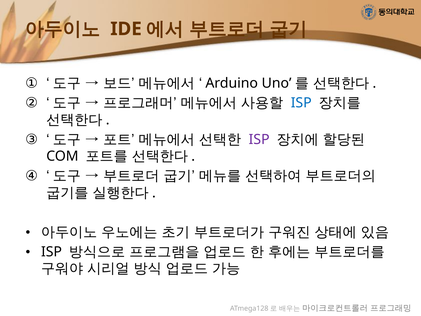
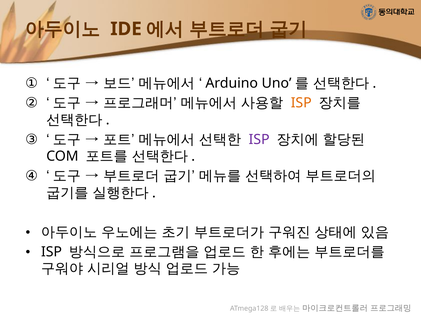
ISP colour: blue -> orange (301, 103)
